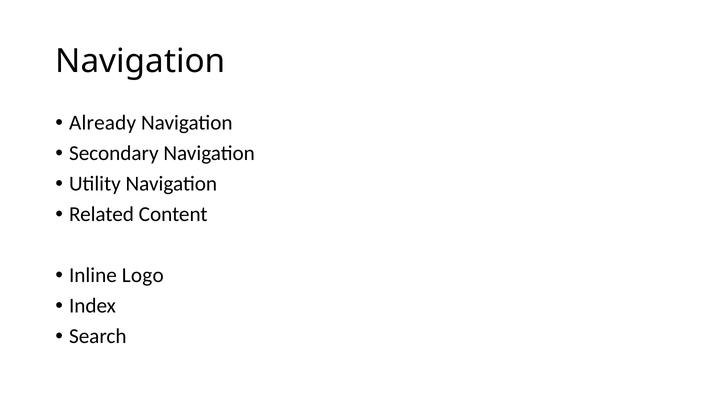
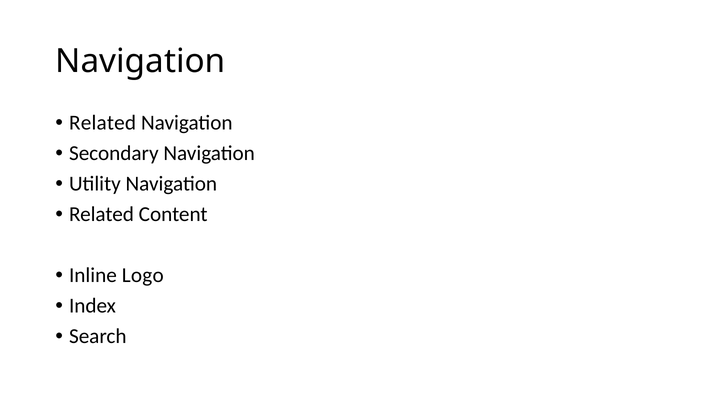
Already: Already -> Related (103, 123)
